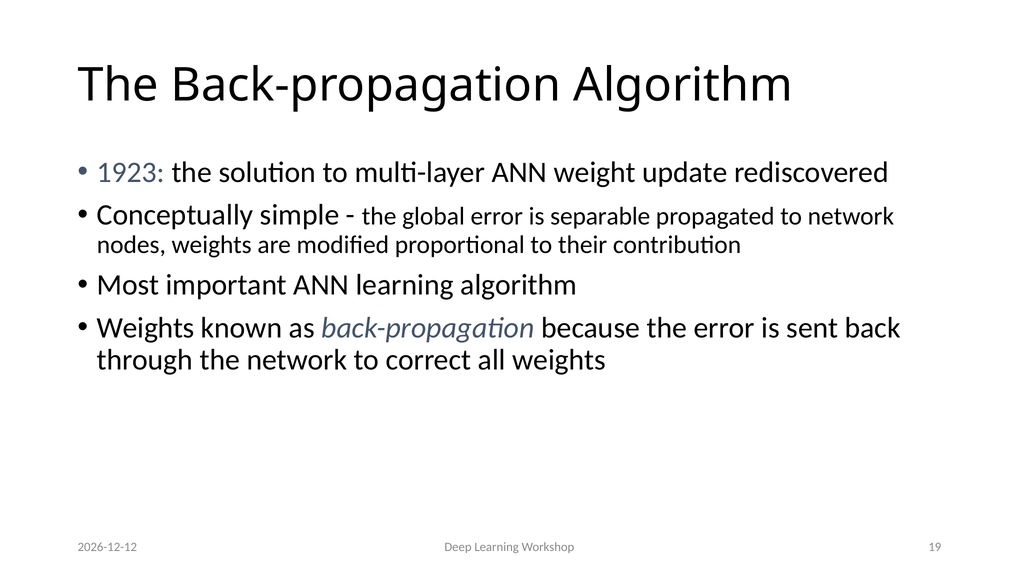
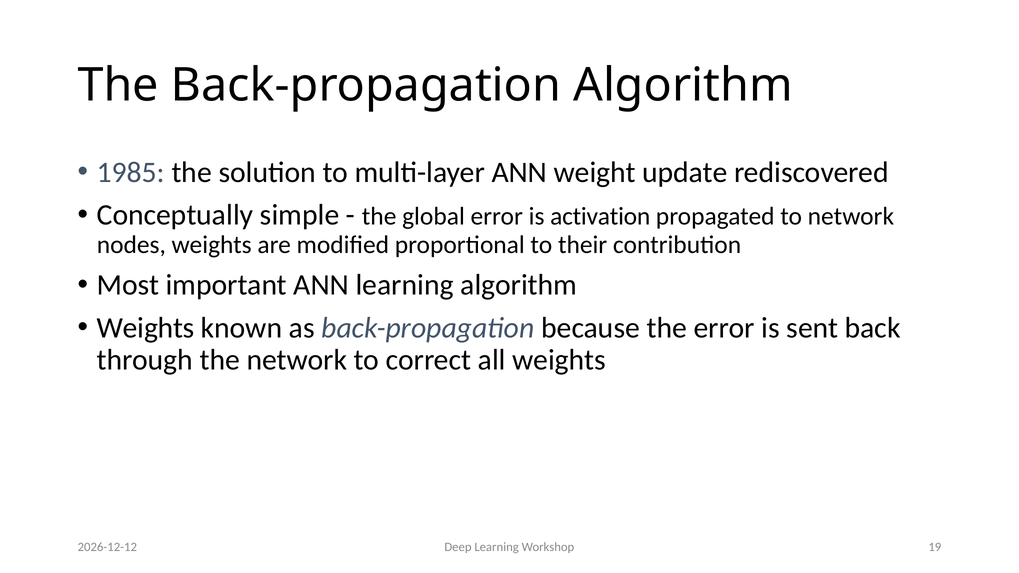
1923: 1923 -> 1985 (131, 172)
separable: separable -> activation (600, 216)
